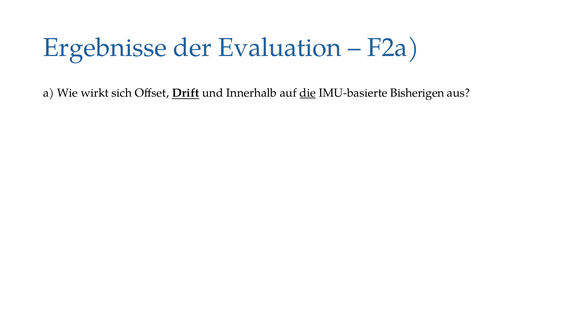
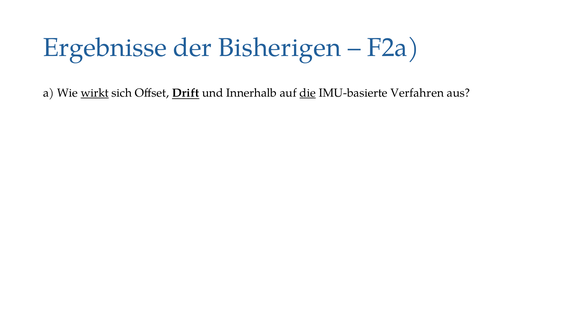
Evaluation: Evaluation -> Bisherigen (280, 47)
wirkt underline: none -> present (95, 93)
Bisherigen: Bisherigen -> Verfahren (417, 93)
